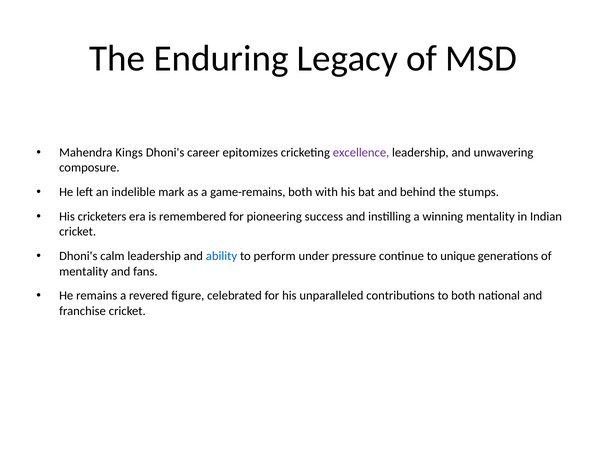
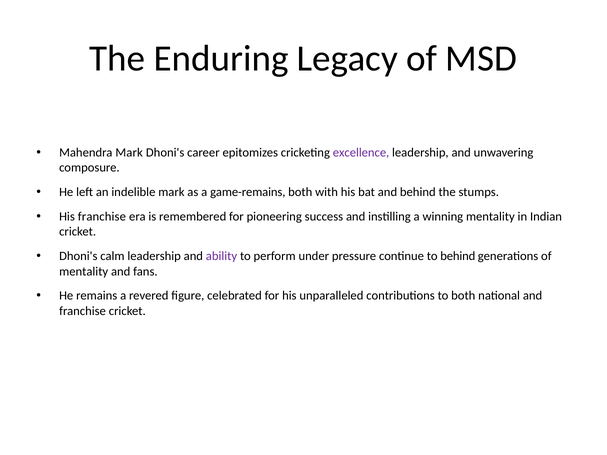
Mahendra Kings: Kings -> Mark (129, 153)
His cricketers: cricketers -> franchise (102, 217)
ability colour: blue -> purple (222, 256)
to unique: unique -> behind (458, 256)
